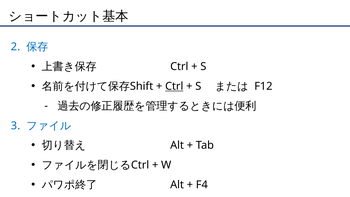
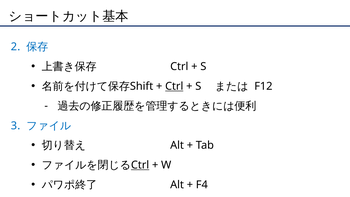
Ctrl underline: none -> present (140, 165)
